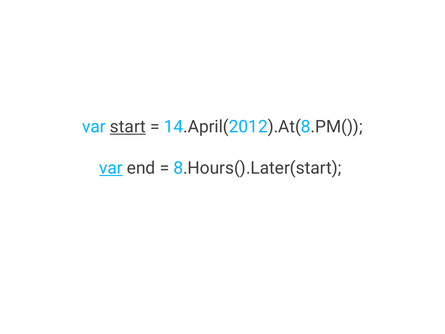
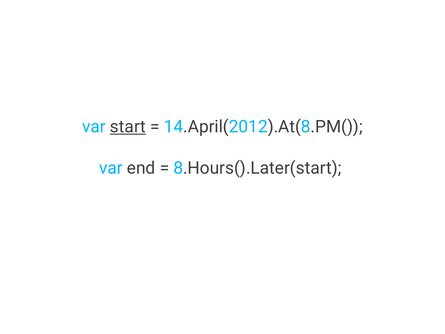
var underline: present -> none (111, 168)
